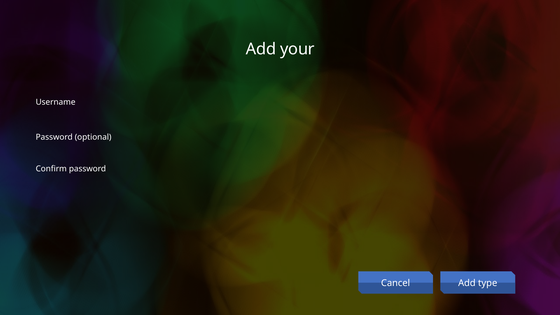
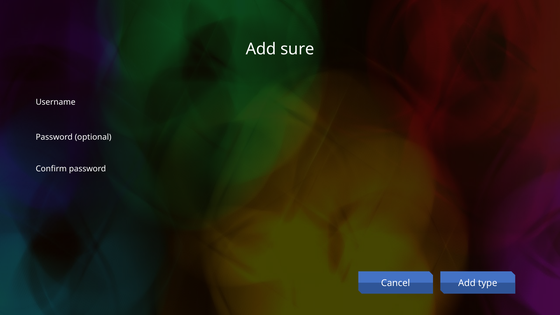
your: your -> sure (297, 49)
